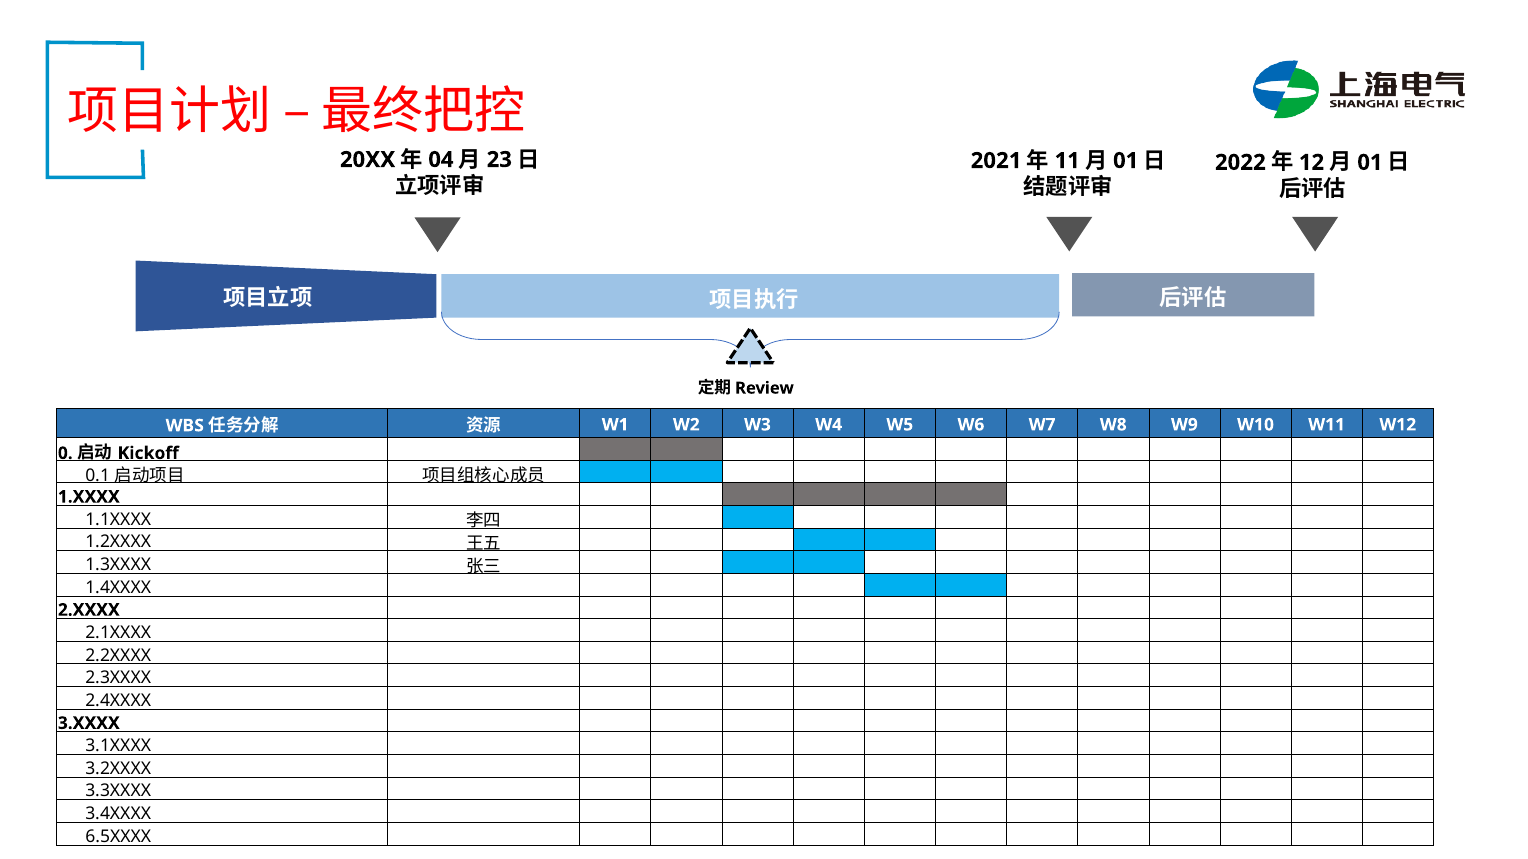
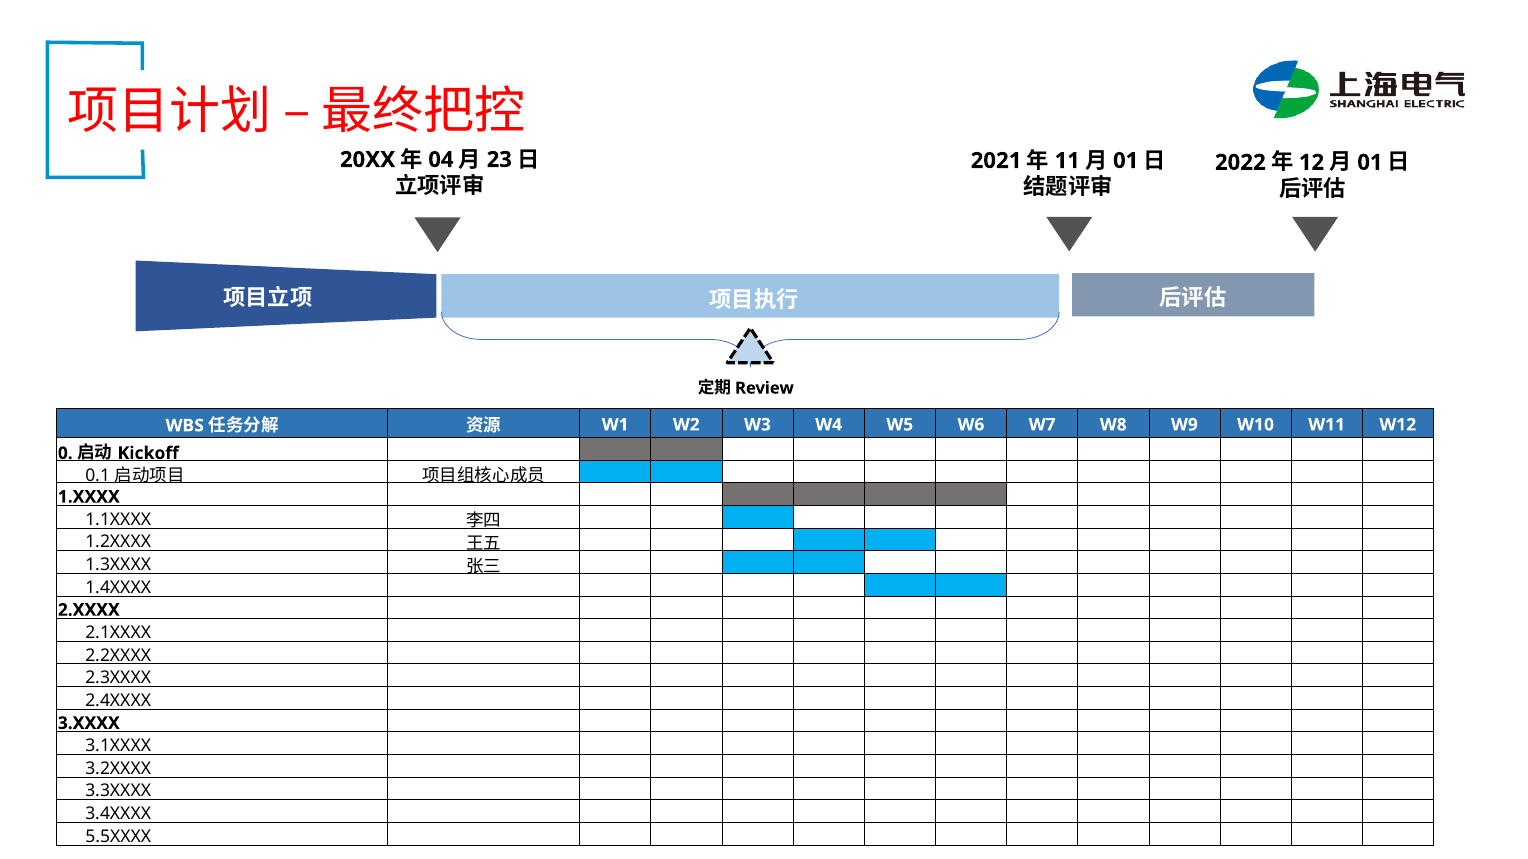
6.5XXXX: 6.5XXXX -> 5.5XXXX (118, 837)
